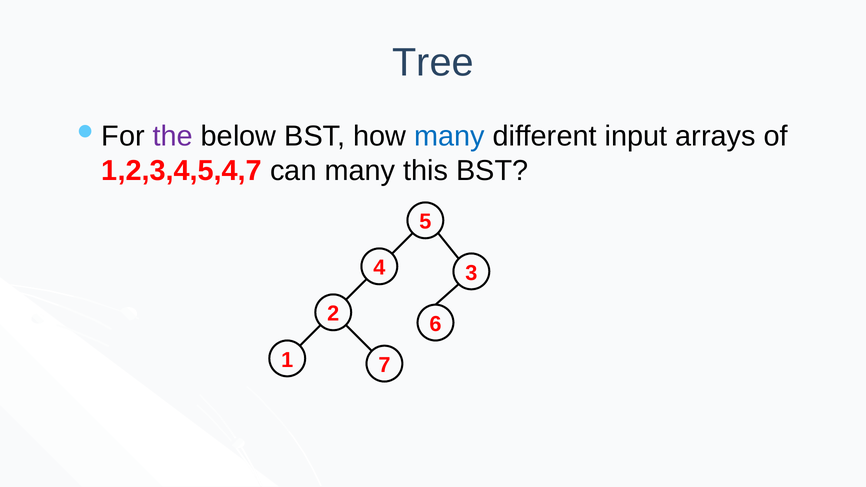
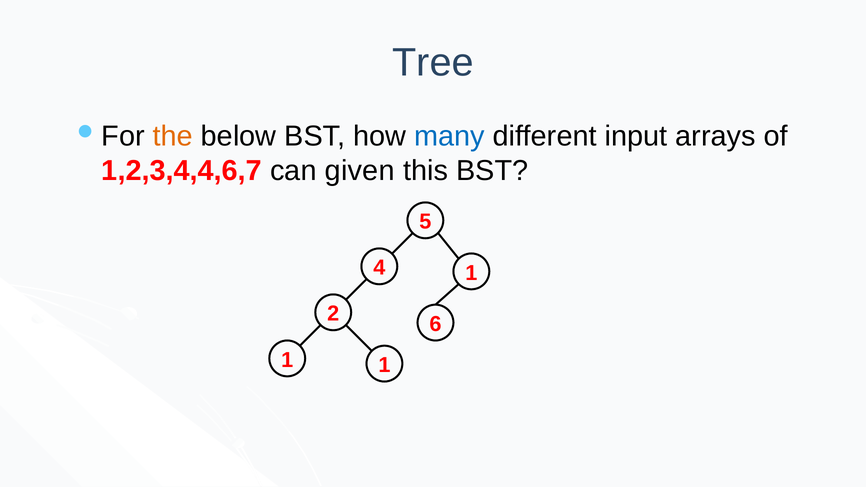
the colour: purple -> orange (173, 136)
1,2,3,4,5,4,7: 1,2,3,4,5,4,7 -> 1,2,3,4,4,6,7 (182, 171)
can many: many -> given (360, 171)
4 3: 3 -> 1 (471, 273)
1 7: 7 -> 1 (384, 365)
